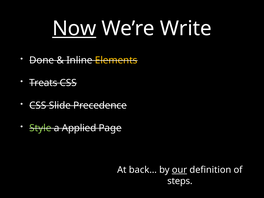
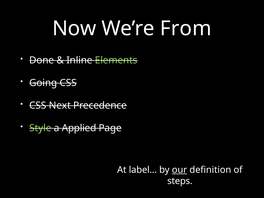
Now underline: present -> none (74, 29)
Write: Write -> From (186, 29)
Elements colour: yellow -> light green (116, 60)
Treats: Treats -> Going (43, 83)
Slide: Slide -> Next (60, 105)
back…: back… -> label… (143, 170)
